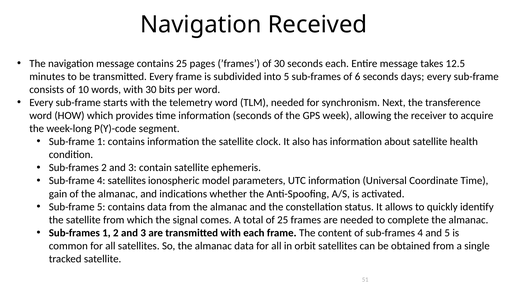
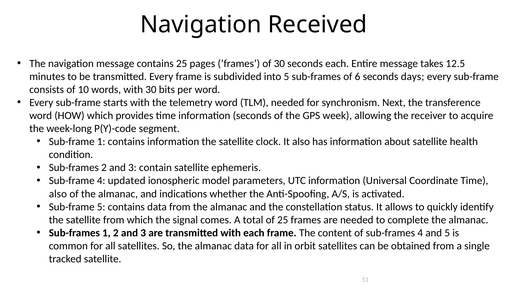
4 satellites: satellites -> updated (127, 180)
gain: gain -> also (58, 193)
